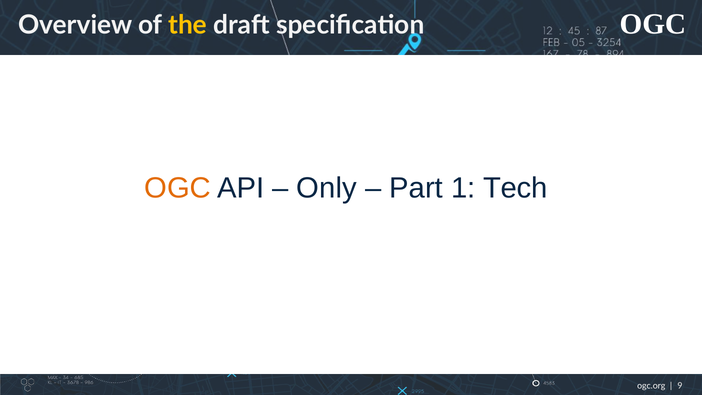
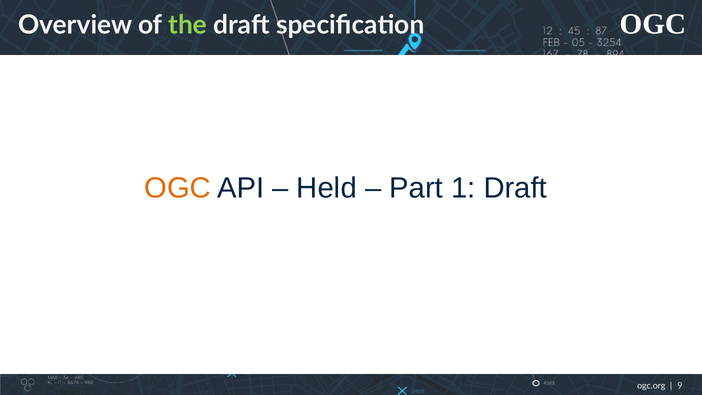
the colour: yellow -> light green (188, 25)
Only: Only -> Held (327, 188)
1 Tech: Tech -> Draft (515, 188)
